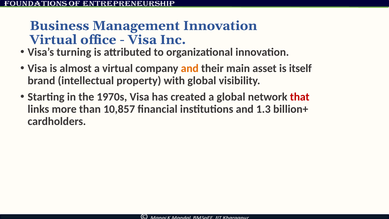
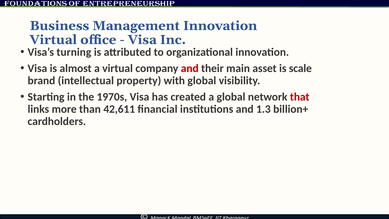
and colour: orange -> red (190, 68)
itself: itself -> scale (300, 68)
10,857: 10,857 -> 42,611 (119, 109)
